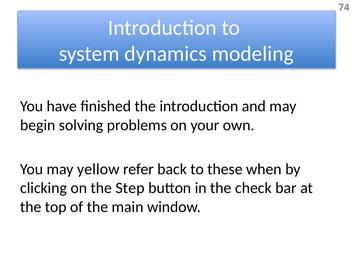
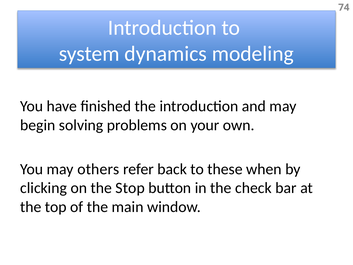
yellow: yellow -> others (98, 169)
Step: Step -> Stop (130, 188)
